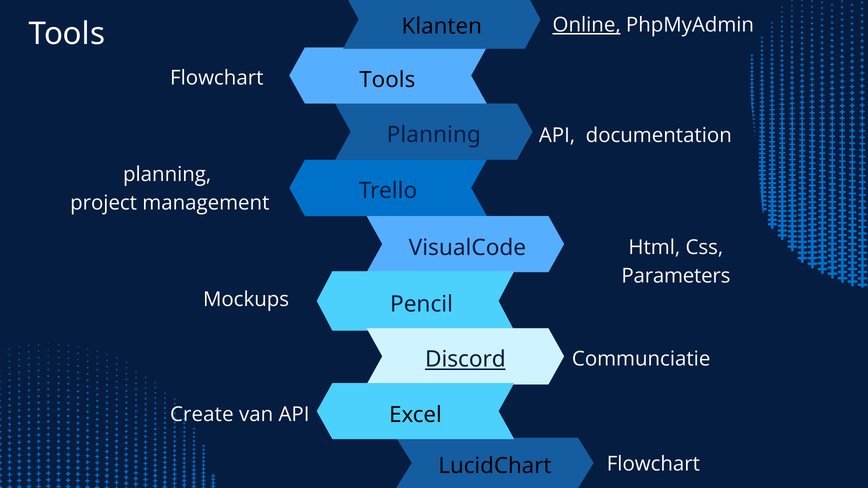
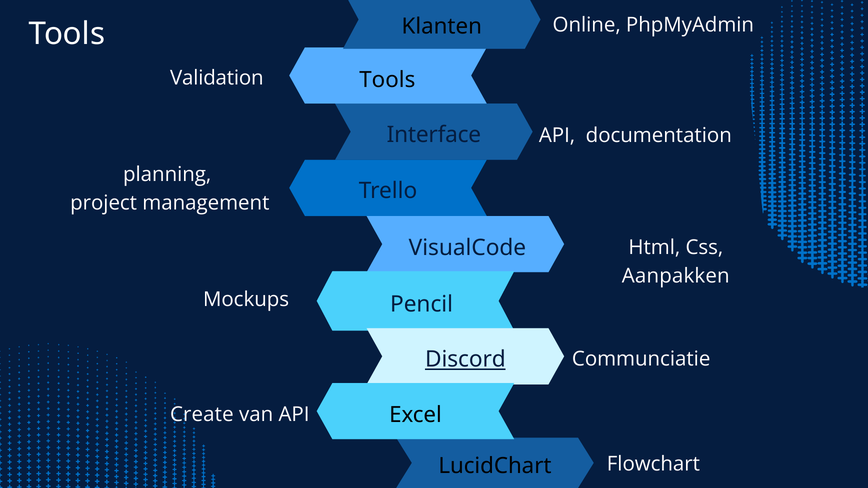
Online underline: present -> none (587, 25)
Flowchart: Flowchart -> Validation (217, 78)
Planning: Planning -> Interface (434, 135)
Parameters: Parameters -> Aanpakken (676, 276)
